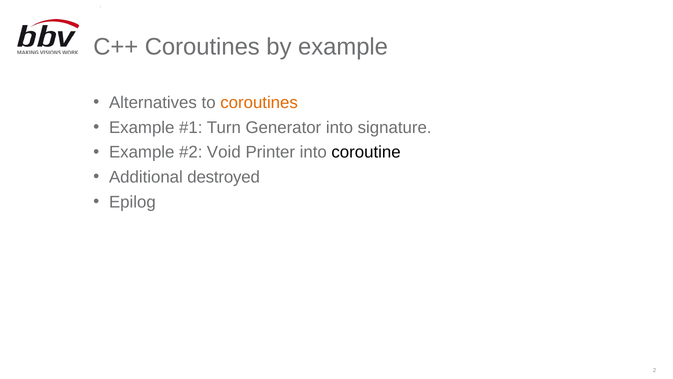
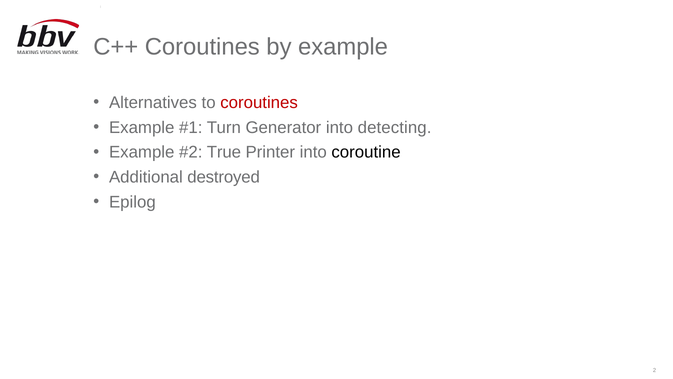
coroutines colour: orange -> red (259, 103)
signature: signature -> detecting (395, 127)
Void: Void -> True (224, 152)
